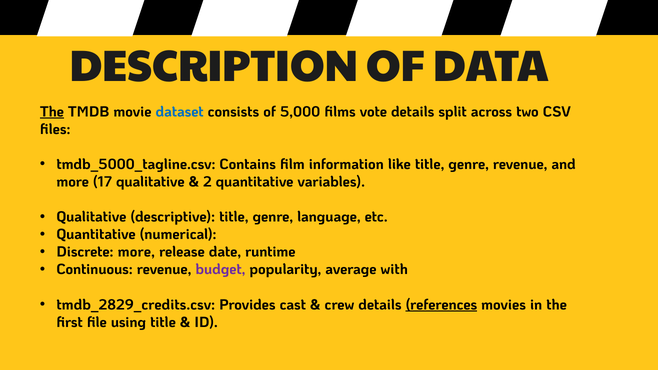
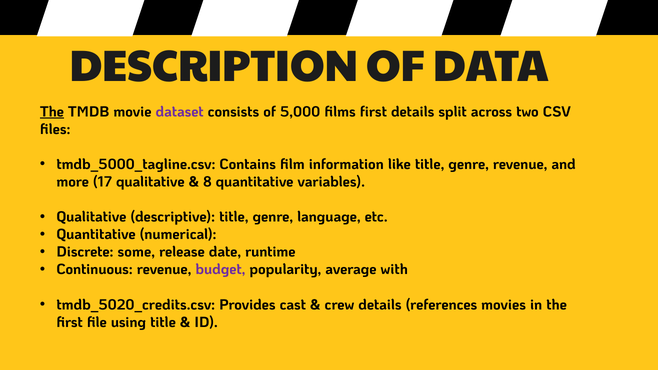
dataset colour: blue -> purple (180, 112)
films vote: vote -> first (373, 112)
2: 2 -> 8 (207, 182)
Discrete more: more -> some (136, 252)
tmdb_2829_credits.csv: tmdb_2829_credits.csv -> tmdb_5020_credits.csv (136, 305)
references underline: present -> none (441, 305)
